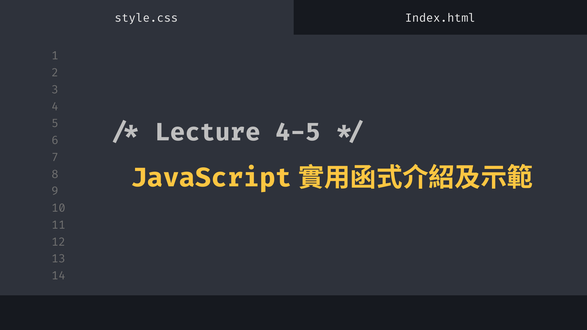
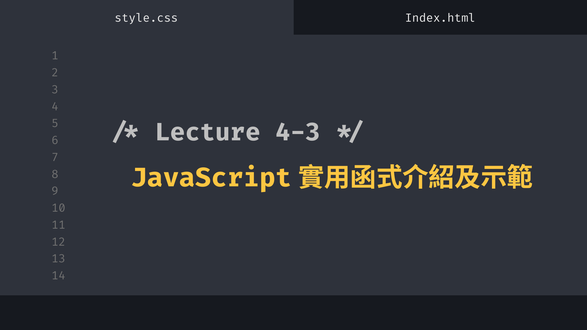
4-5: 4-5 -> 4-3 (298, 132)
